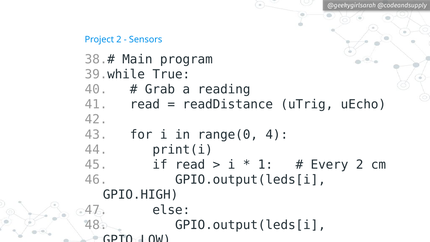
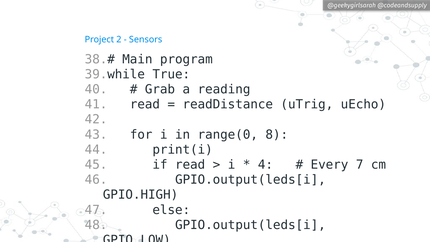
4: 4 -> 8 (277, 134)
1: 1 -> 4 (265, 165)
Every 2: 2 -> 7 (360, 165)
